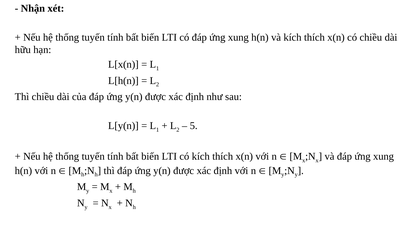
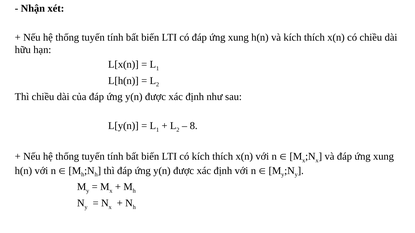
5: 5 -> 8 (194, 126)
